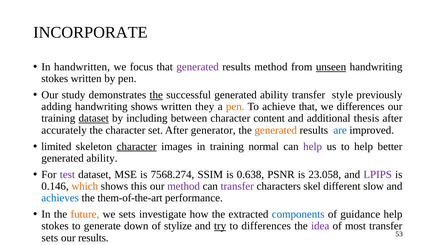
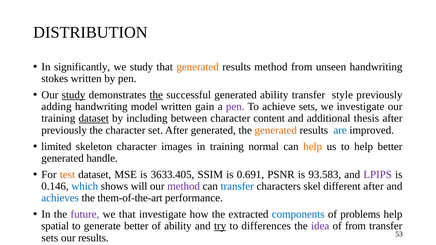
INCORPORATE: INCORPORATE -> DISTRIBUTION (90, 32)
handwritten: handwritten -> significantly (82, 67)
we focus: focus -> study (141, 67)
generated colour: purple -> orange (198, 67)
unseen underline: present -> none (331, 67)
study underline: none -> present (74, 95)
handwriting shows: shows -> model (144, 107)
they: they -> gain (205, 107)
pen colour: orange -> purple (235, 107)
achieve that: that -> sets (308, 107)
we differences: differences -> investigate (361, 107)
accurately: accurately -> previously (64, 130)
After generator: generator -> generated (213, 130)
character underline: present -> none (137, 147)
help colour: purple -> orange (313, 147)
ability: ability -> handle (102, 158)
test colour: purple -> orange (67, 175)
7568.274: 7568.274 -> 3633.405 (172, 175)
0.638: 0.638 -> 0.691 (250, 175)
23.058: 23.058 -> 93.583 (325, 175)
which colour: orange -> blue (85, 186)
this: this -> will (139, 186)
transfer colour: purple -> blue (237, 186)
different slow: slow -> after (374, 186)
future colour: orange -> purple (85, 215)
we sets: sets -> that (127, 215)
guidance: guidance -> problems (360, 215)
stokes: stokes -> spatial (55, 226)
generate down: down -> better (136, 226)
of stylize: stylize -> ability (178, 226)
of most: most -> from (355, 226)
